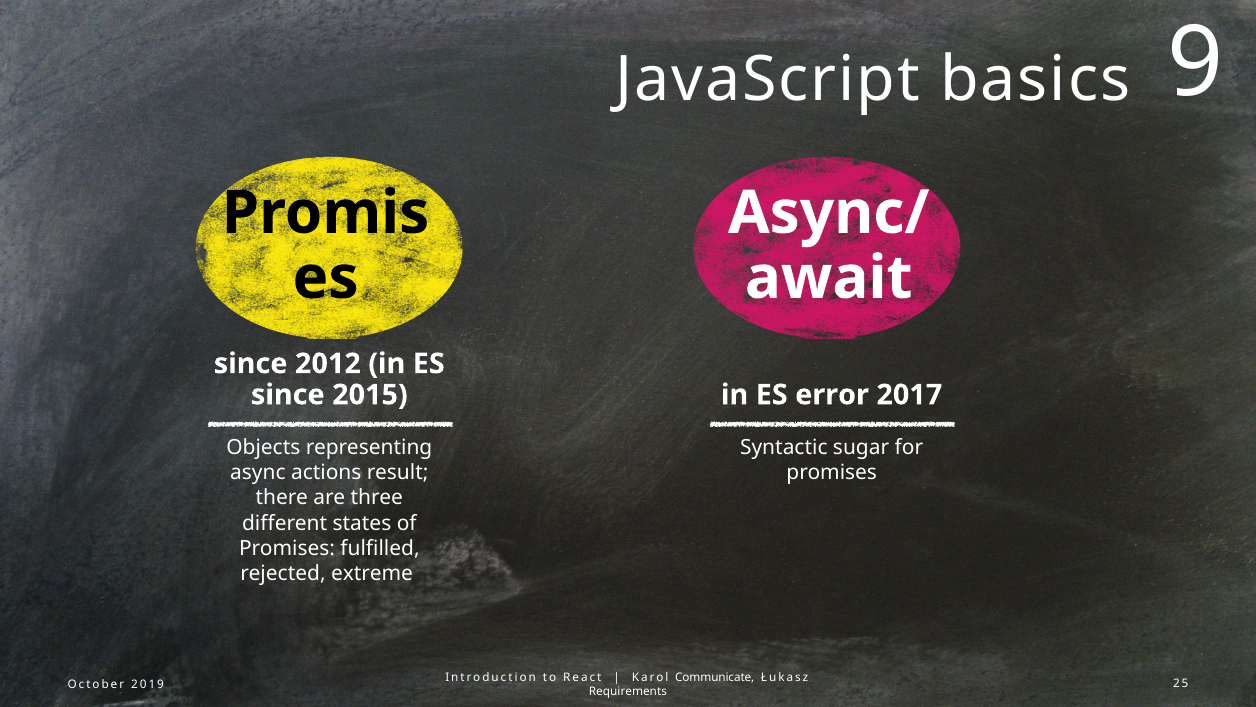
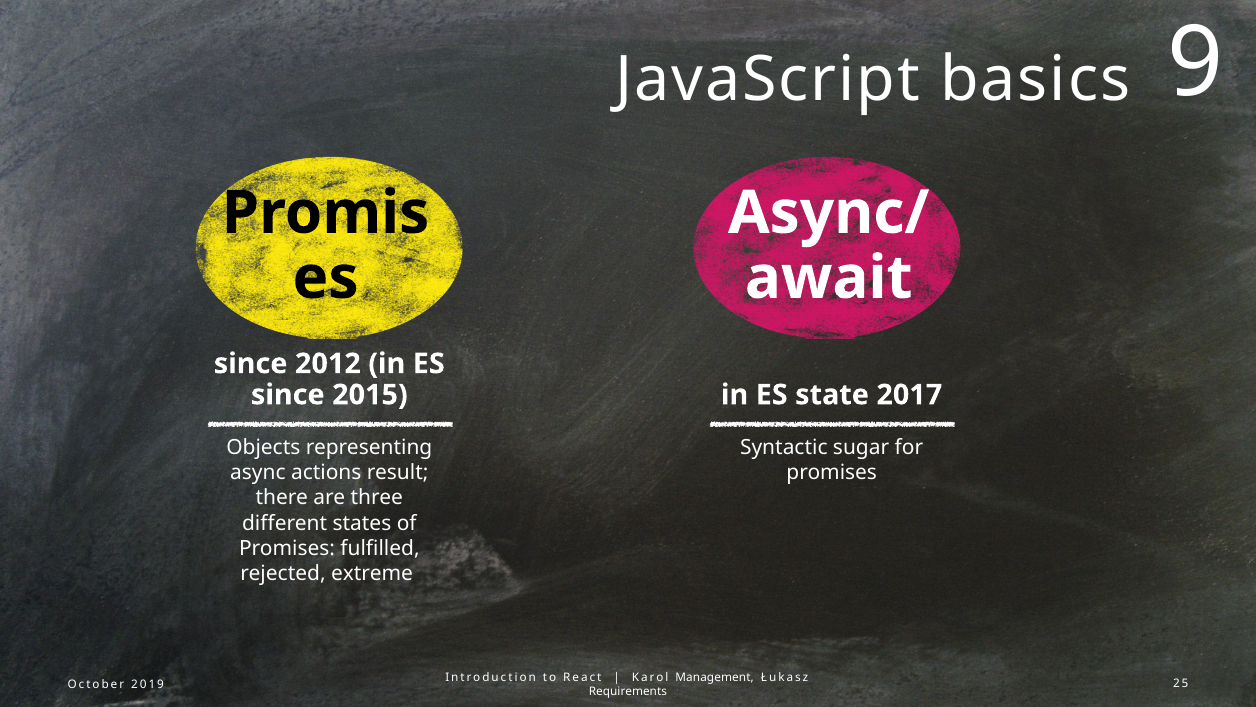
error: error -> state (832, 395)
Communicate: Communicate -> Management (715, 677)
